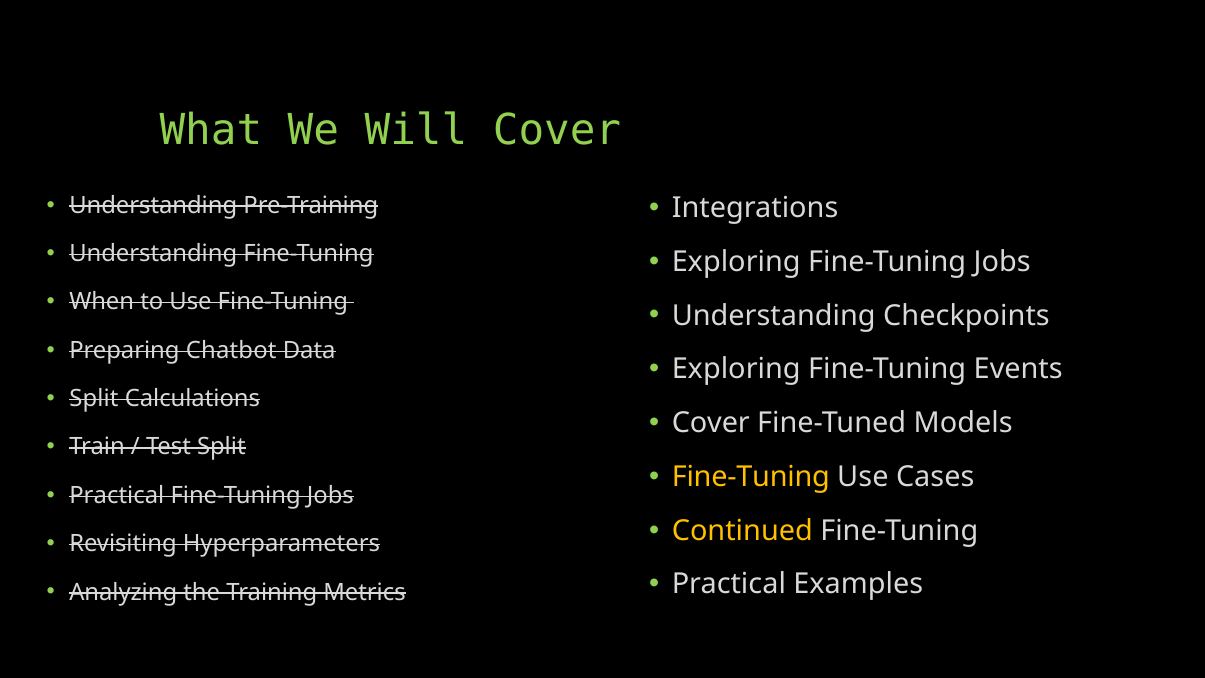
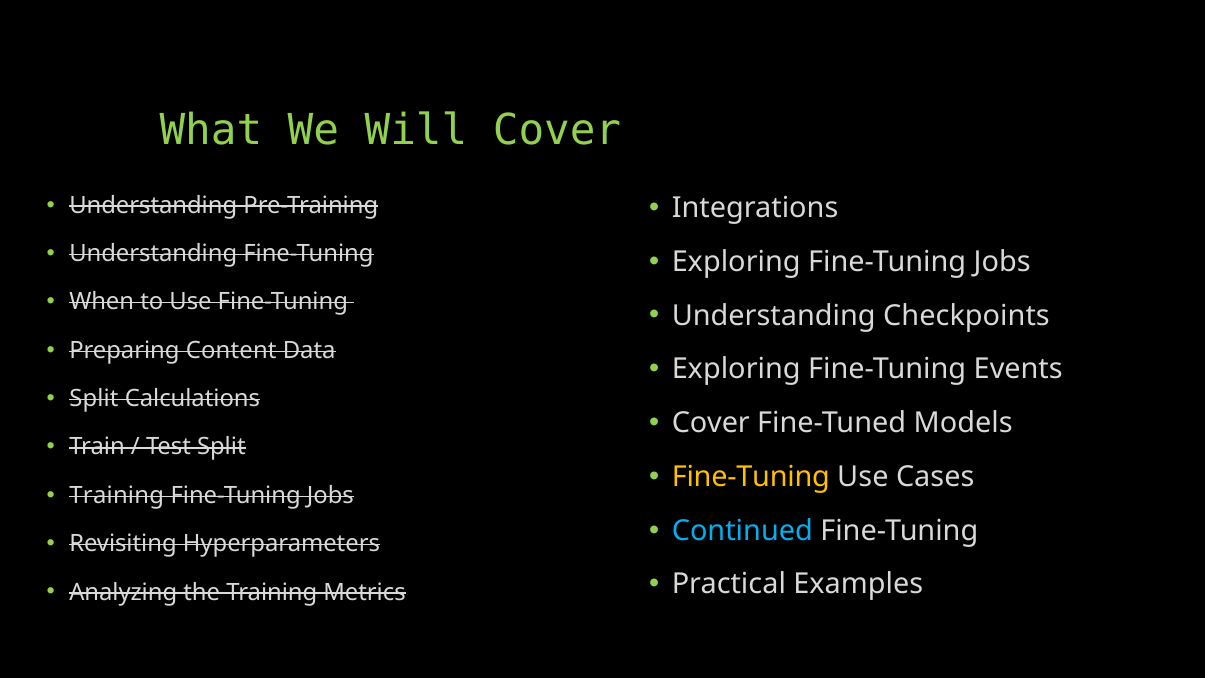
Chatbot: Chatbot -> Content (231, 350)
Practical: Practical -> Training (117, 495)
Continued colour: yellow -> light blue (742, 530)
